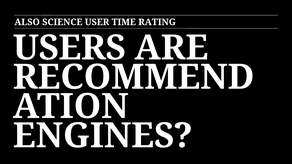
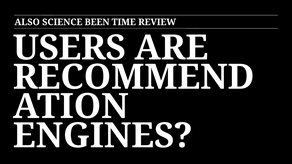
USER: USER -> BEEN (97, 22)
RATING: RATING -> REVIEW (157, 22)
